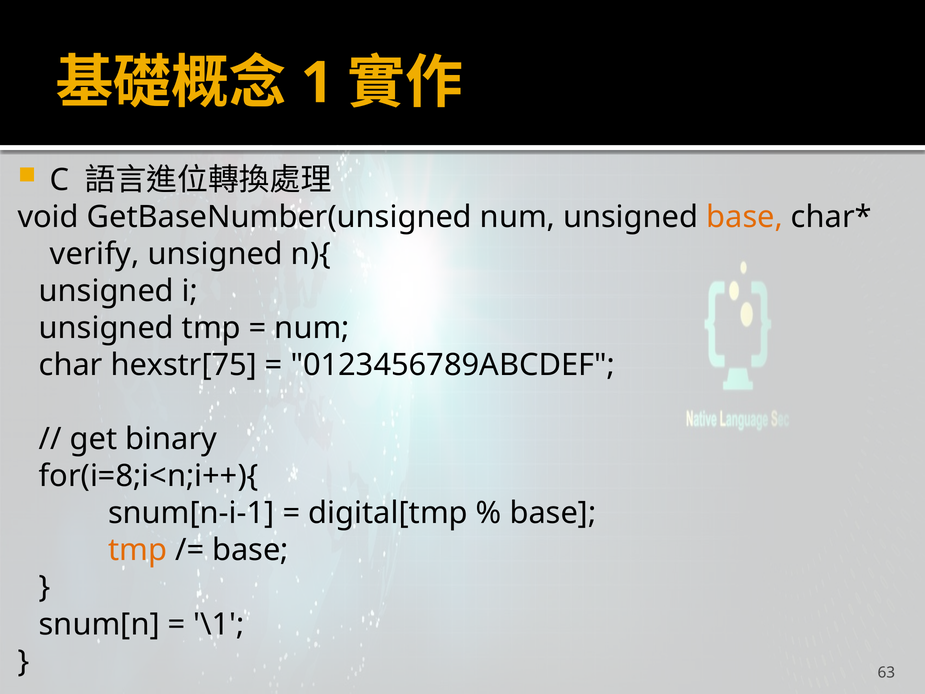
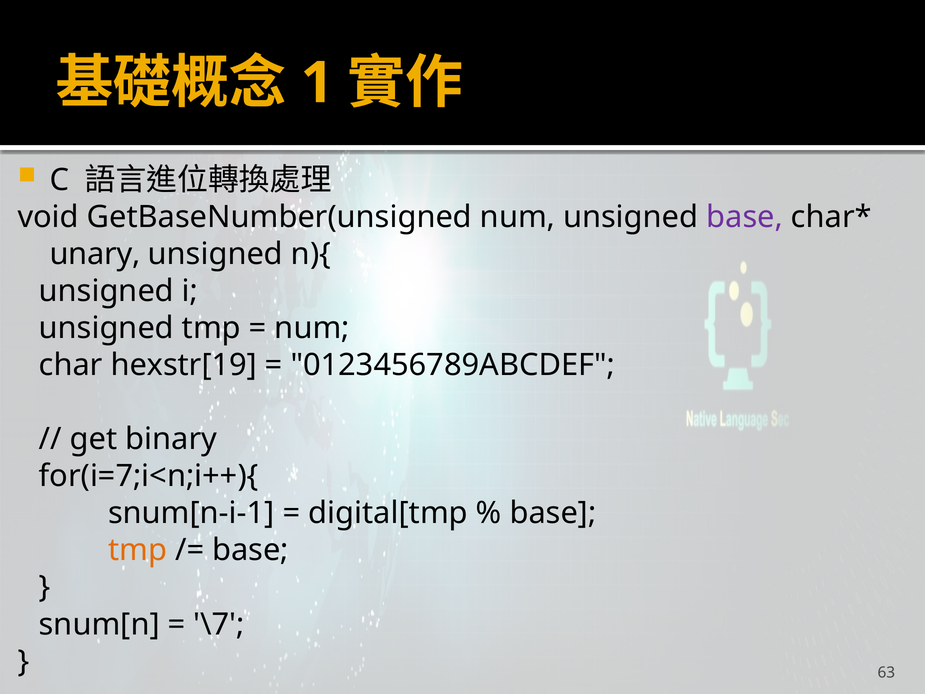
base colour: orange -> purple (745, 217)
verify: verify -> unary (95, 254)
hexstr[75: hexstr[75 -> hexstr[19 (184, 365)
for(i=8;i<n;i++){: for(i=8;i<n;i++){ -> for(i=7;i<n;i++){ (149, 476)
\1: \1 -> \7 (219, 624)
